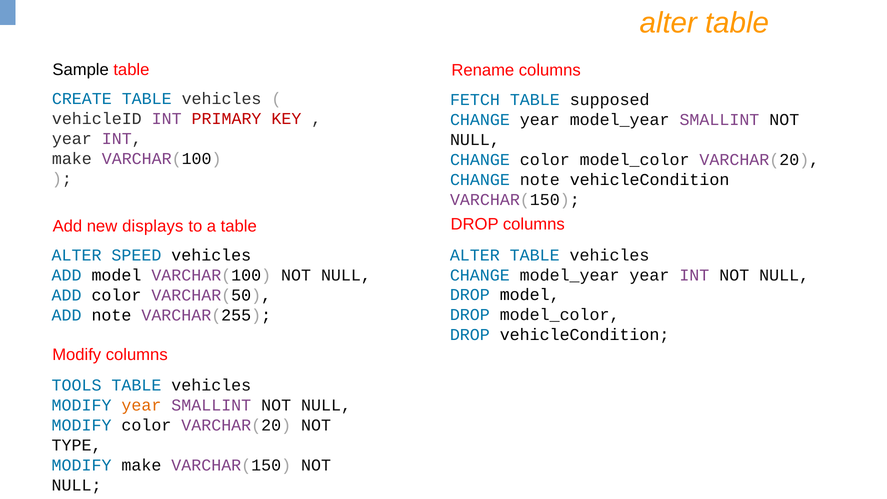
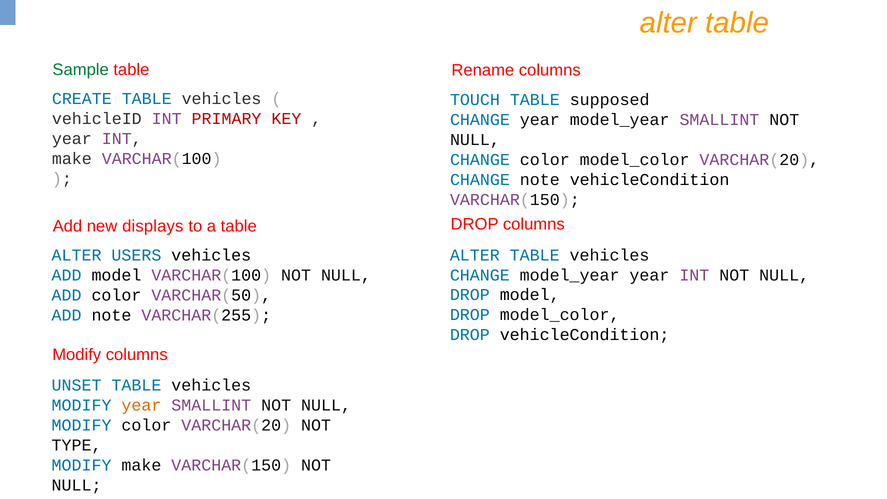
Sample colour: black -> green (81, 70)
FETCH: FETCH -> TOUCH (475, 100)
SPEED: SPEED -> USERS (136, 255)
TOOLS: TOOLS -> UNSET (77, 385)
